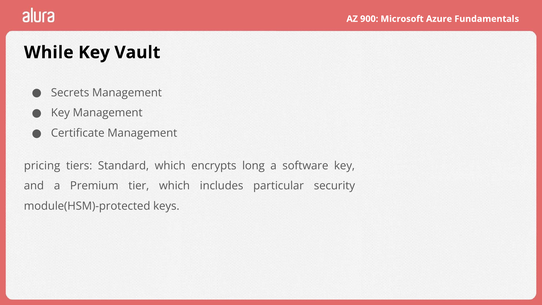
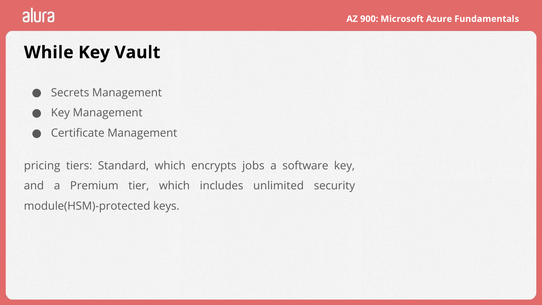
long: long -> jobs (253, 166)
particular: particular -> unlimited (279, 186)
